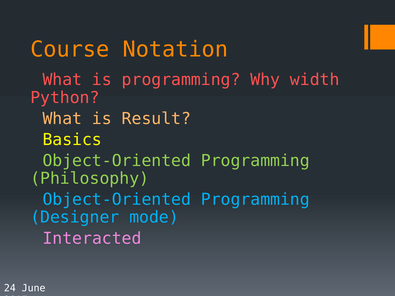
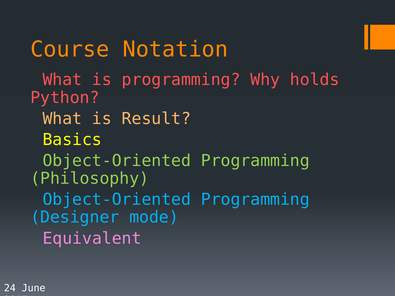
width: width -> holds (315, 80)
Interacted: Interacted -> Equivalent (92, 239)
